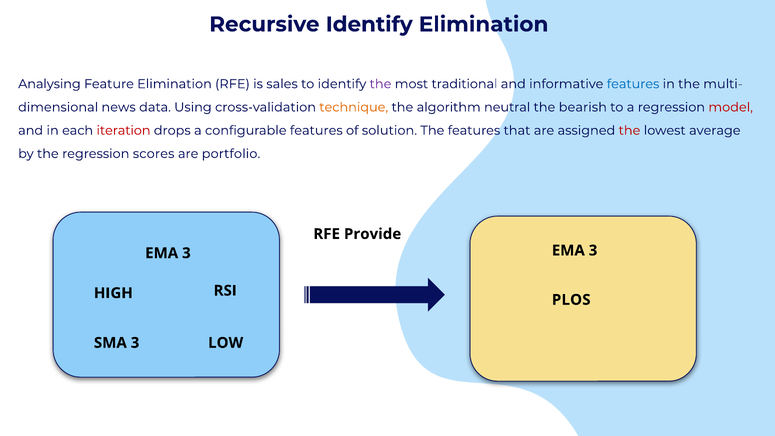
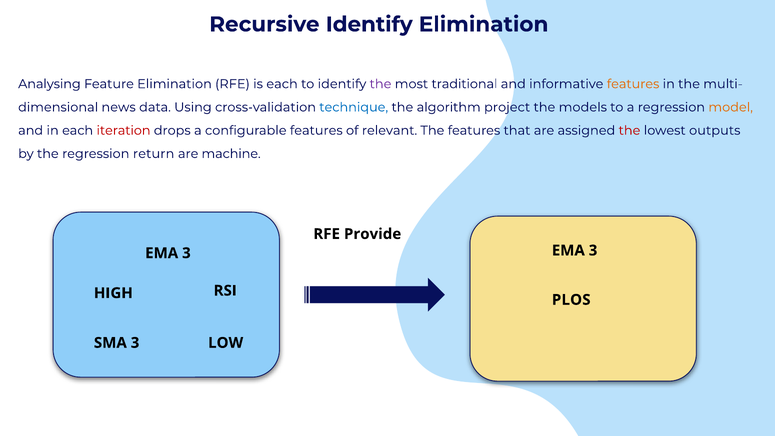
is sales: sales -> each (282, 84)
features colour: blue -> orange (633, 84)
technique colour: orange -> blue (354, 107)
neutral: neutral -> project (507, 107)
bearish: bearish -> models (583, 107)
model colour: red -> orange (731, 107)
solution: solution -> relevant (390, 130)
average: average -> outputs (715, 130)
scores: scores -> return (154, 154)
portfolio: portfolio -> machine (231, 154)
